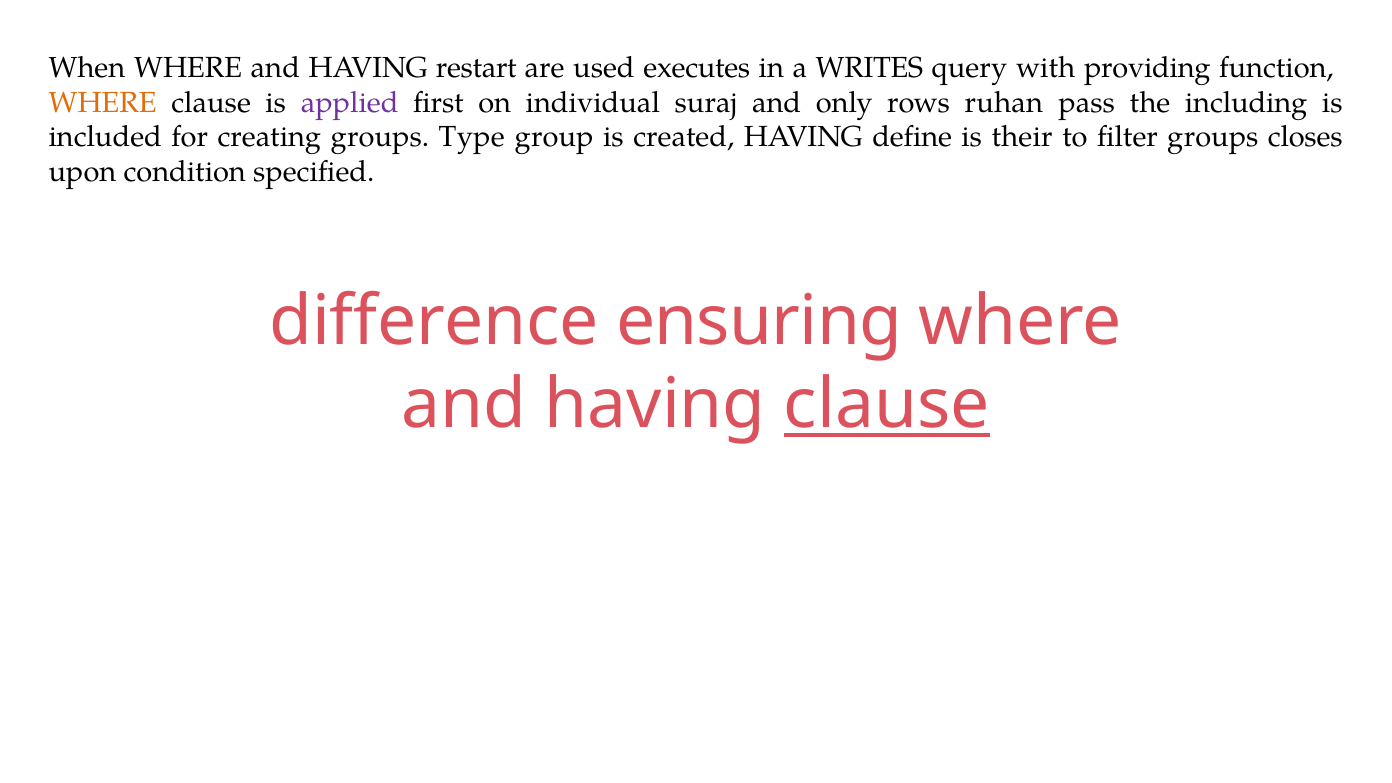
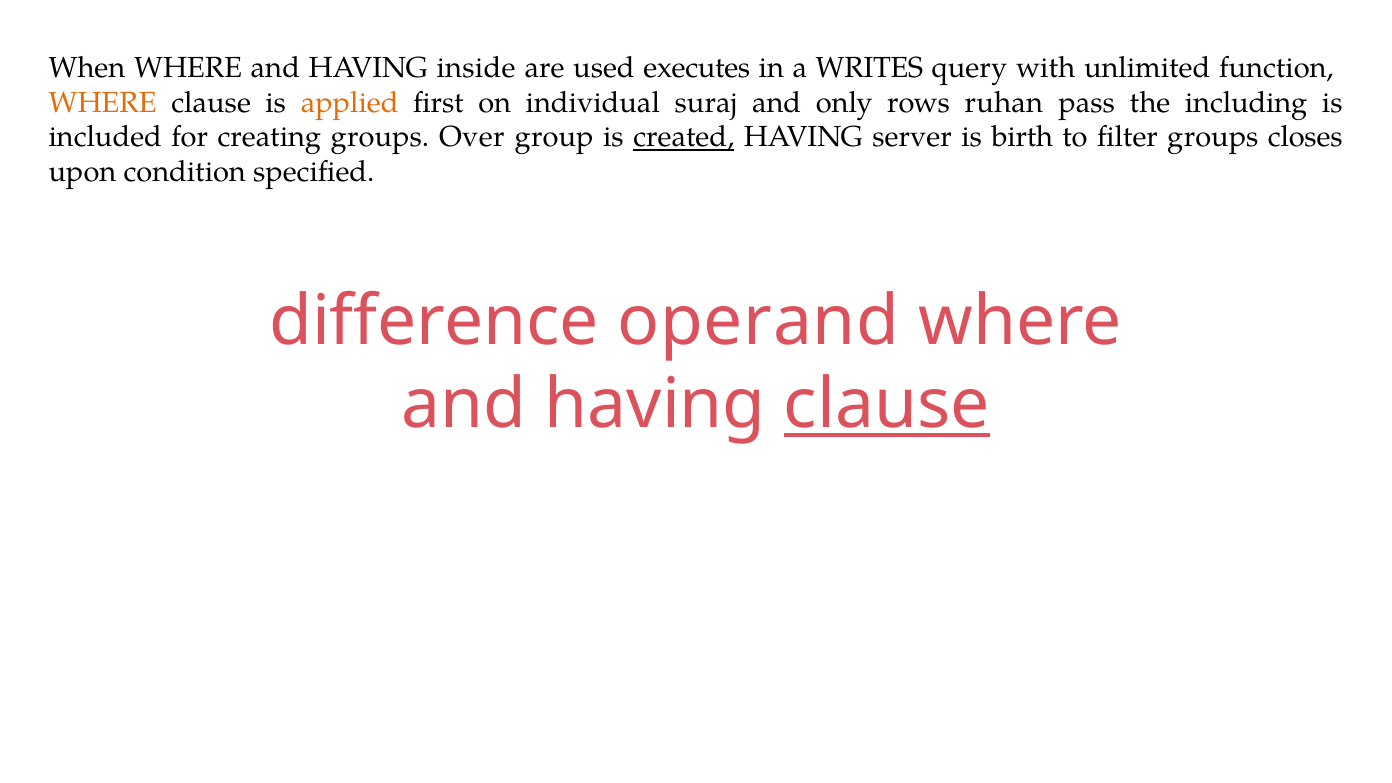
restart: restart -> inside (476, 68)
providing: providing -> unlimited (1147, 68)
applied colour: purple -> orange (350, 102)
Type: Type -> Over (472, 137)
created underline: none -> present (684, 137)
define: define -> server (912, 137)
their: their -> birth (1022, 137)
ensuring: ensuring -> operand (759, 321)
